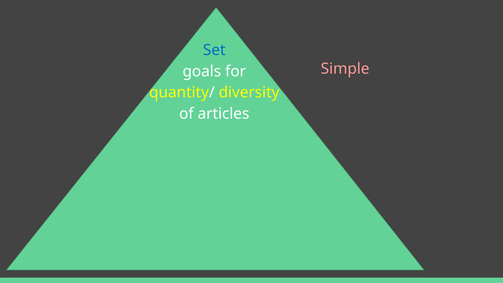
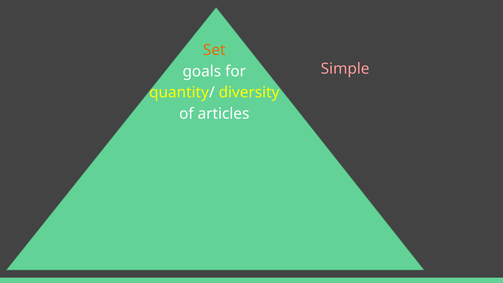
Set colour: blue -> orange (214, 50)
